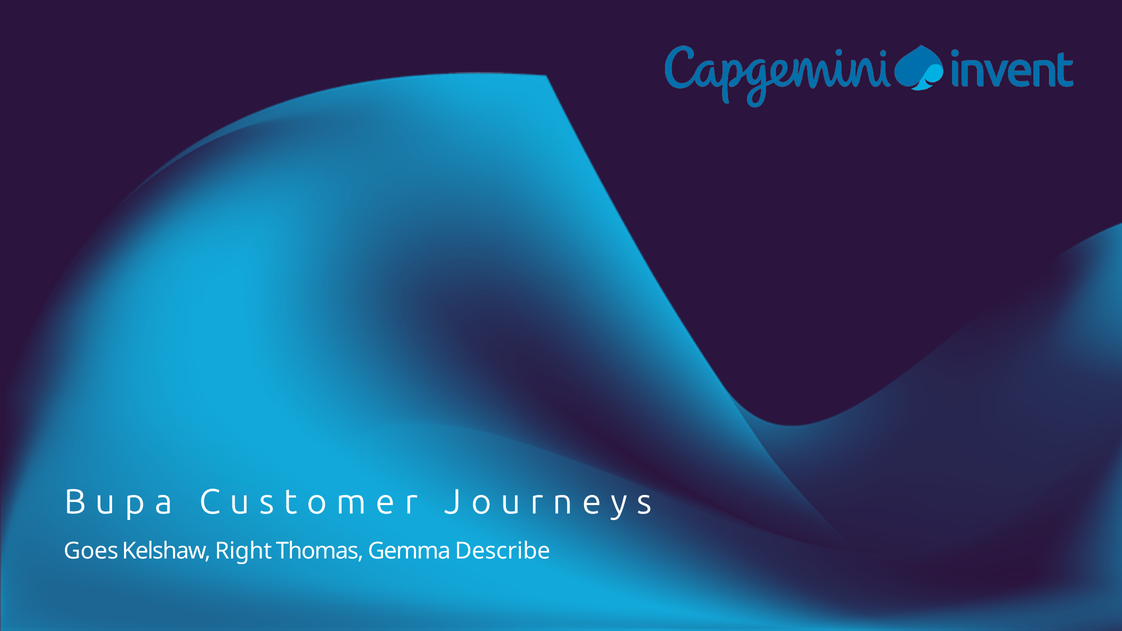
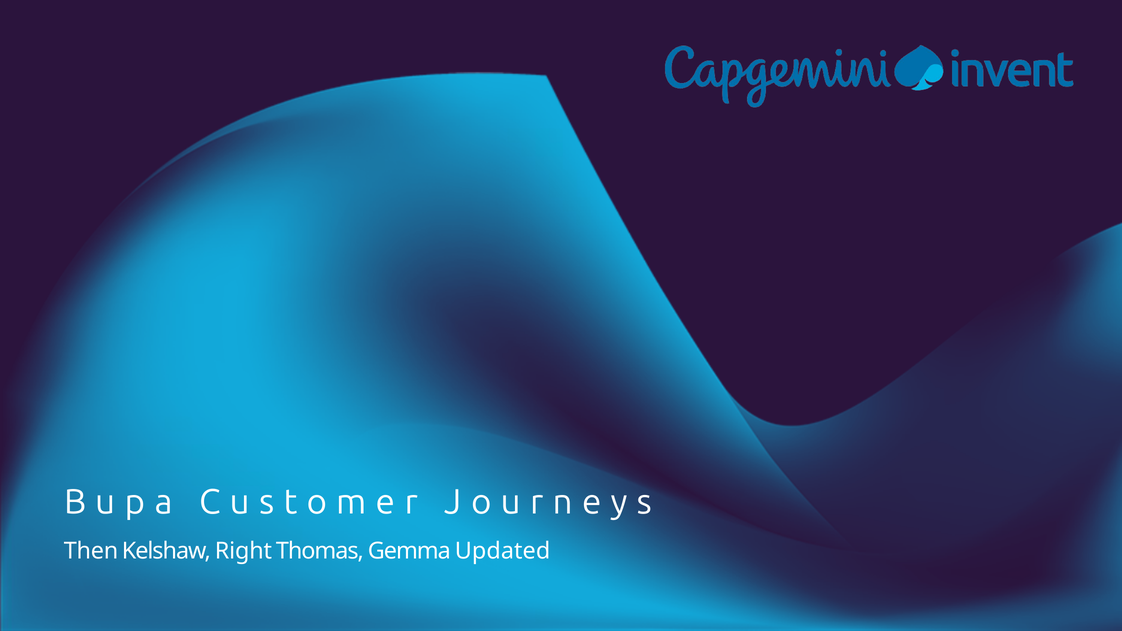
Goes: Goes -> Then (91, 551)
Describe: Describe -> Updated (503, 551)
